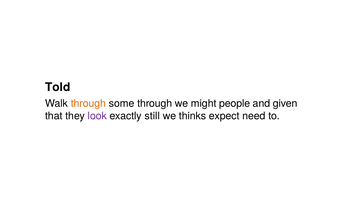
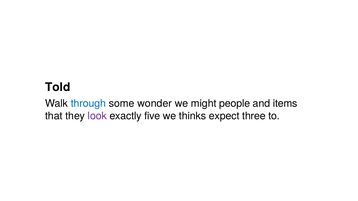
through colour: orange -> blue (88, 104)
some through: through -> wonder (155, 104)
given: given -> items (285, 104)
still: still -> five (152, 116)
need: need -> three (254, 116)
